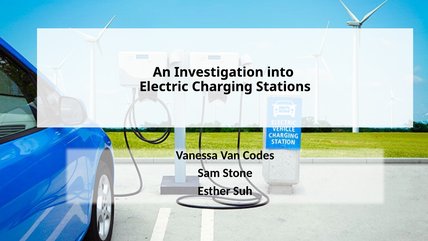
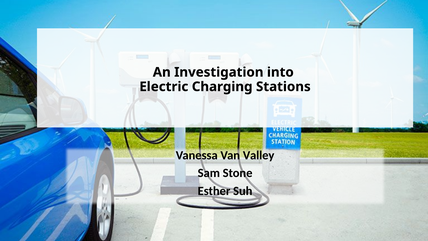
Codes: Codes -> Valley (259, 155)
